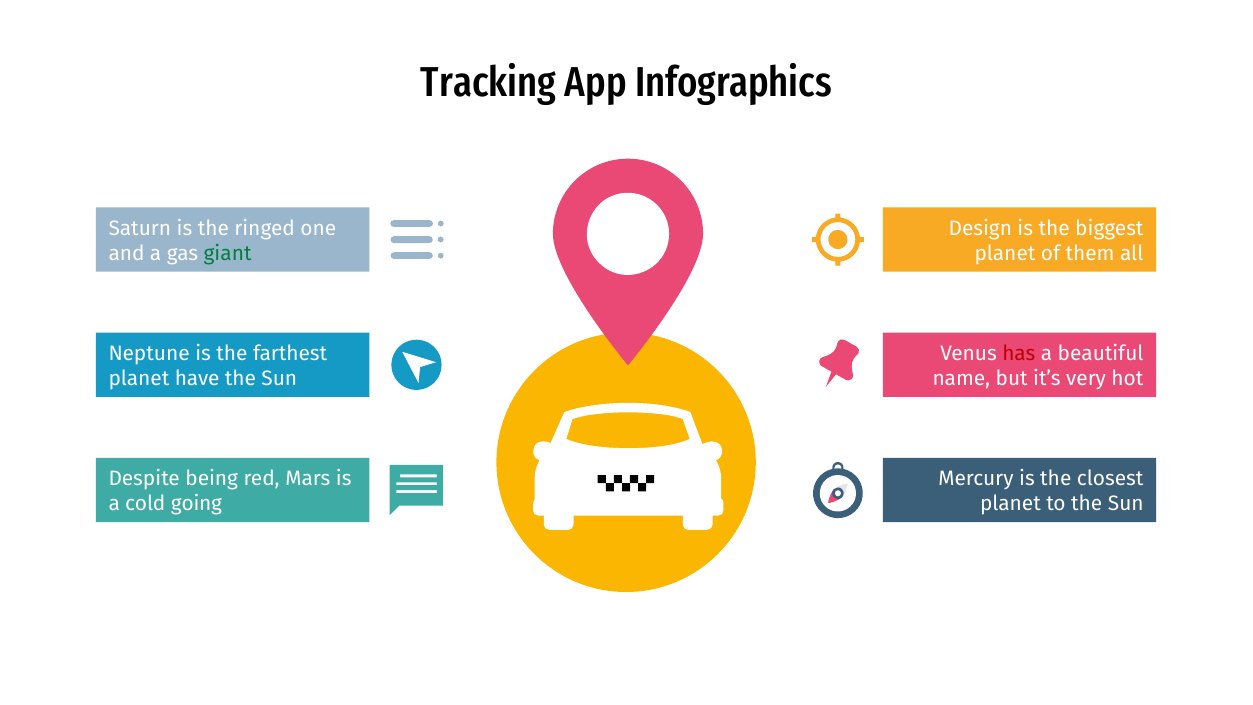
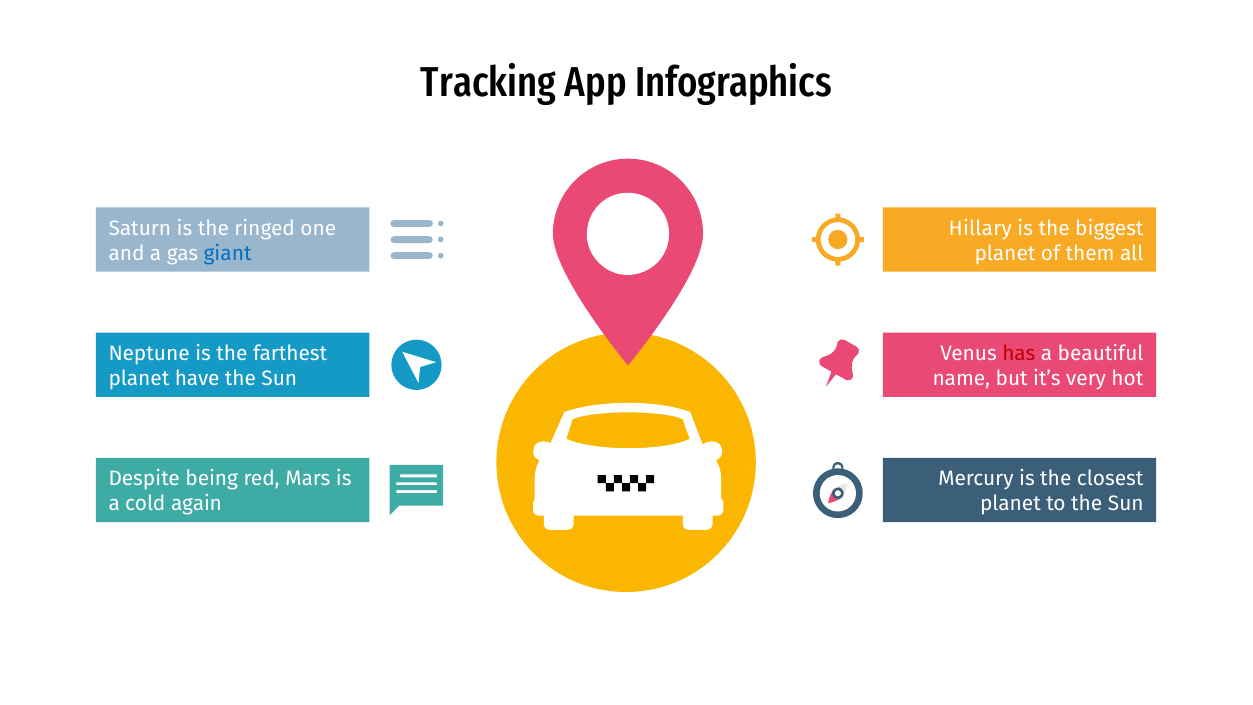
Design: Design -> Hillary (980, 228)
giant colour: green -> blue (228, 254)
going: going -> again (196, 504)
